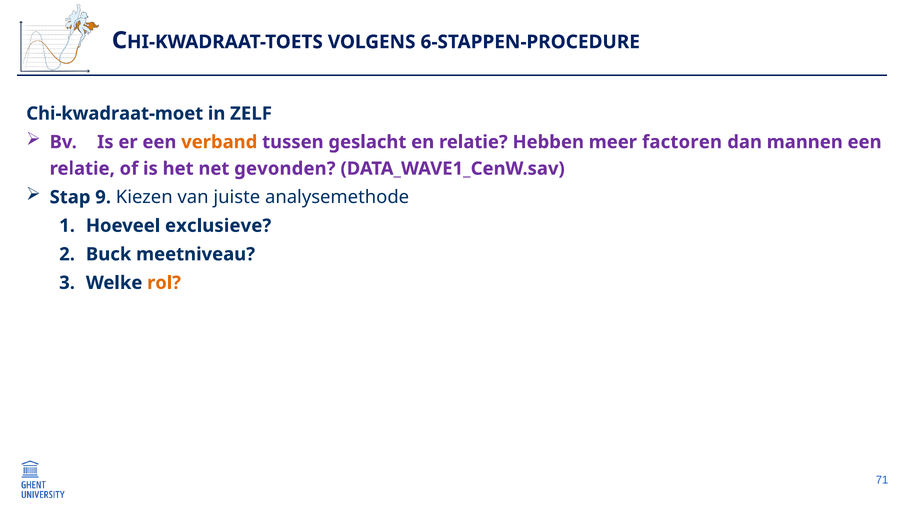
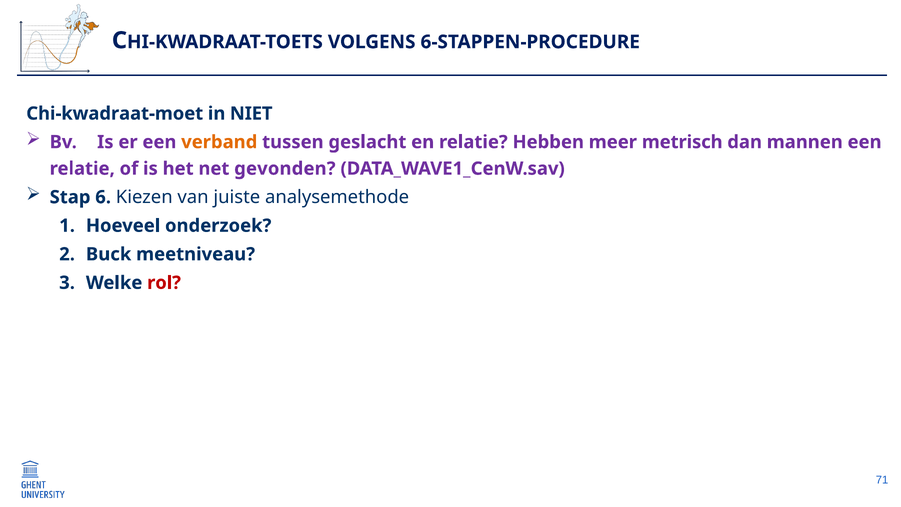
ZELF: ZELF -> NIET (251, 114)
factoren: factoren -> metrisch (682, 142)
9: 9 -> 6 (103, 197)
exclusieve: exclusieve -> onderzoek (218, 226)
rol colour: orange -> red (164, 283)
